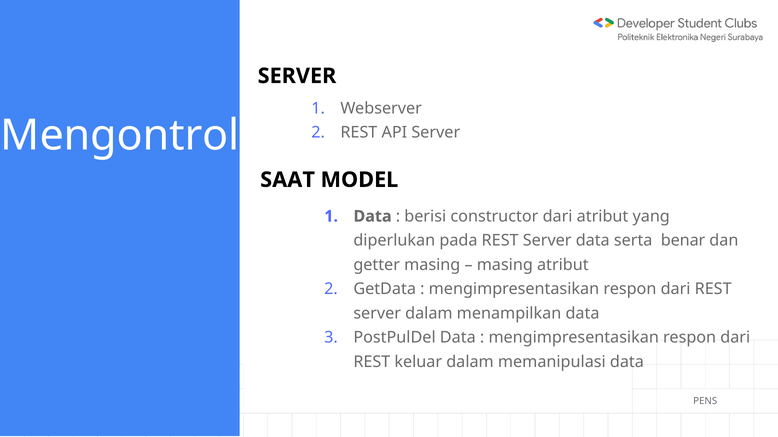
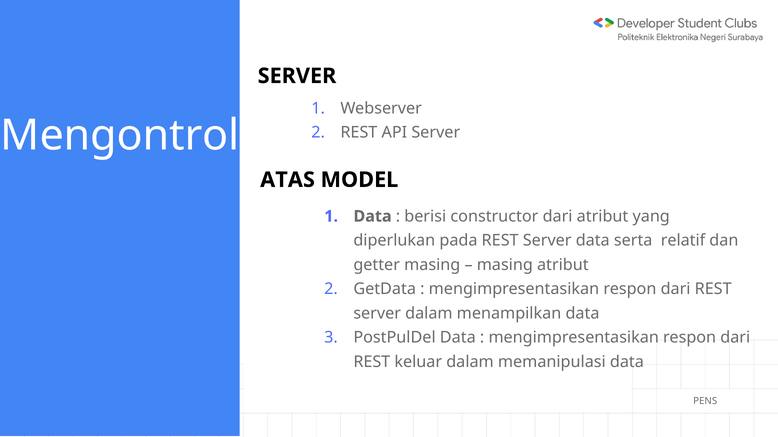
SAAT: SAAT -> ATAS (288, 180)
benar: benar -> relatif (683, 241)
